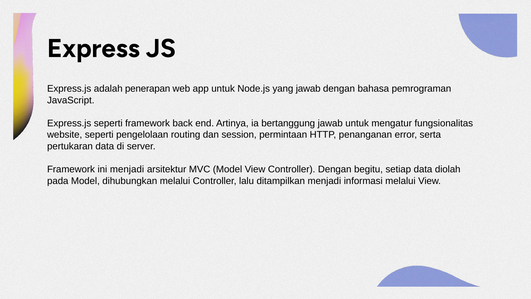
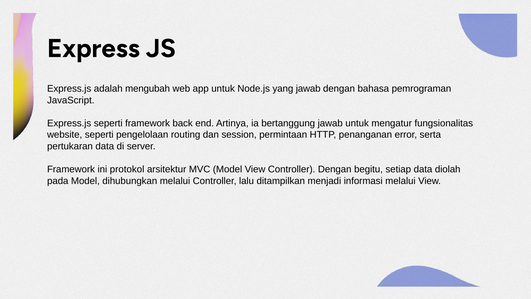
penerapan: penerapan -> mengubah (148, 89)
ini menjadi: menjadi -> protokol (127, 169)
